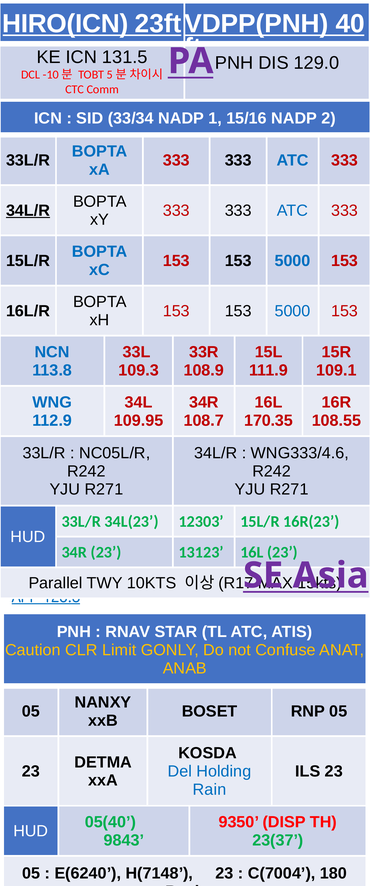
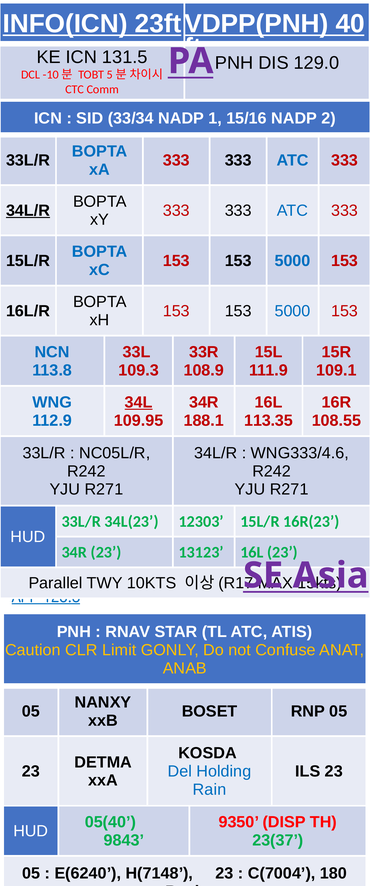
HIRO(ICN: HIRO(ICN -> INFO(ICN (65, 24)
34L underline: none -> present (139, 402)
108.7: 108.7 -> 188.1 (204, 420)
170.35: 170.35 -> 113.35 (268, 420)
